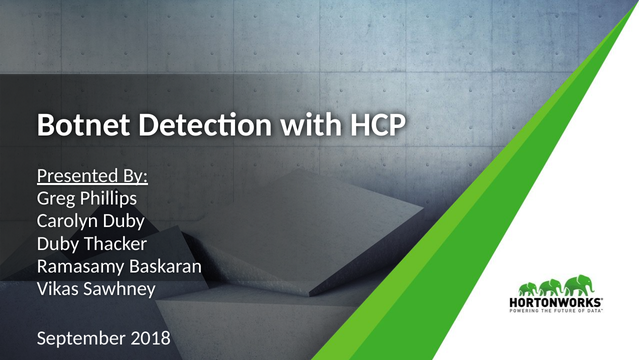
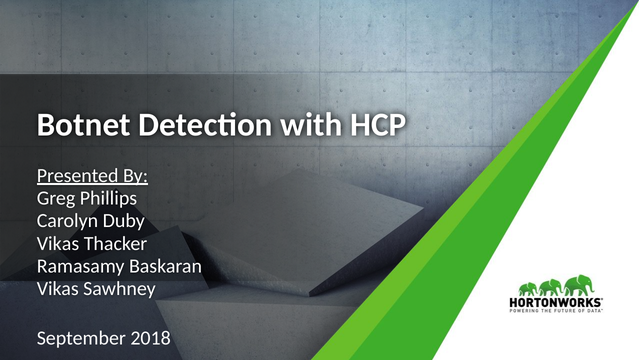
Duby: Duby -> Vikas (58, 243)
